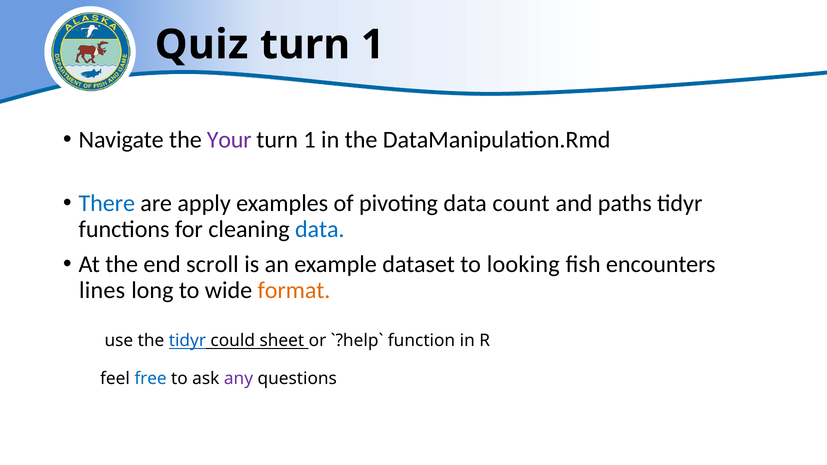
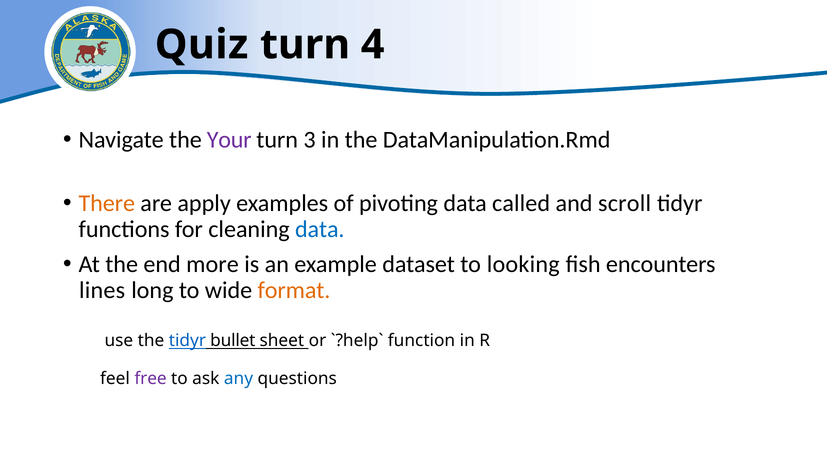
1: 1 -> 4 (373, 45)
1: 1 -> 3 (310, 140)
There colour: blue -> orange (107, 203)
count: count -> called (521, 203)
paths: paths -> scroll (625, 203)
scroll: scroll -> more (212, 264)
could: could -> bullet (233, 341)
free colour: blue -> purple (151, 378)
any colour: purple -> blue (238, 378)
